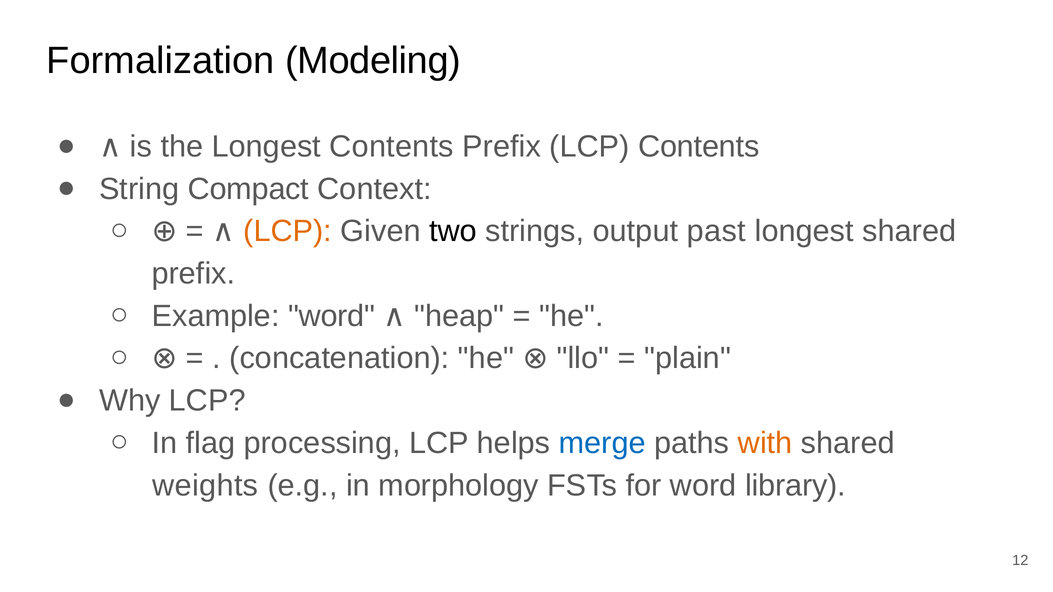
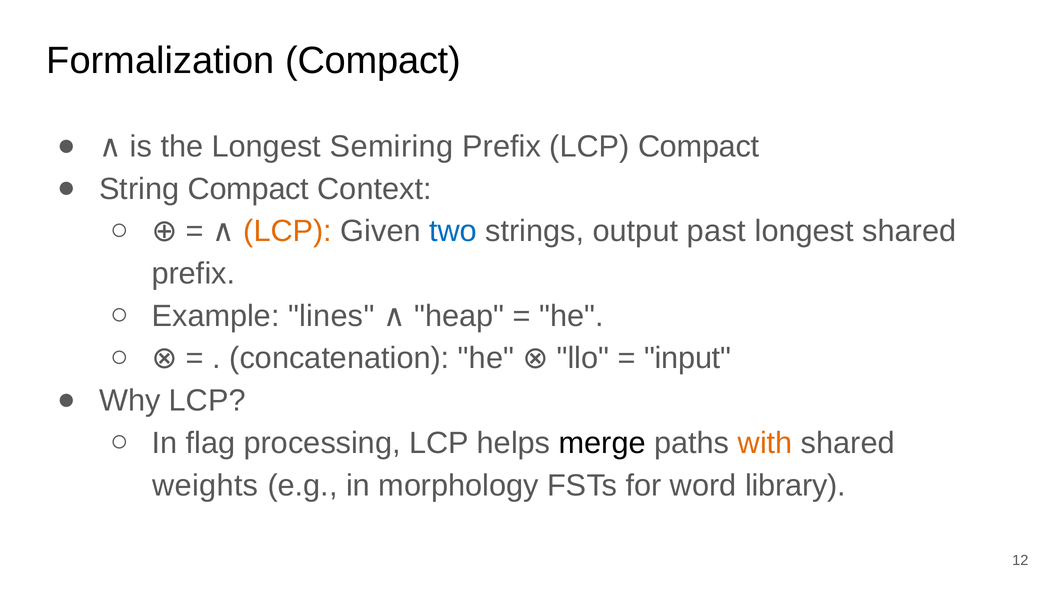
Formalization Modeling: Modeling -> Compact (373, 61)
Longest Contents: Contents -> Semiring (392, 147)
LCP Contents: Contents -> Compact (699, 147)
two colour: black -> blue (453, 231)
Example word: word -> lines (331, 316)
plain: plain -> input (688, 359)
merge colour: blue -> black (602, 443)
